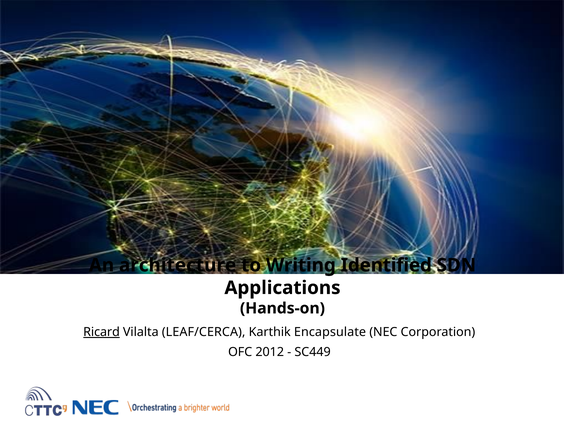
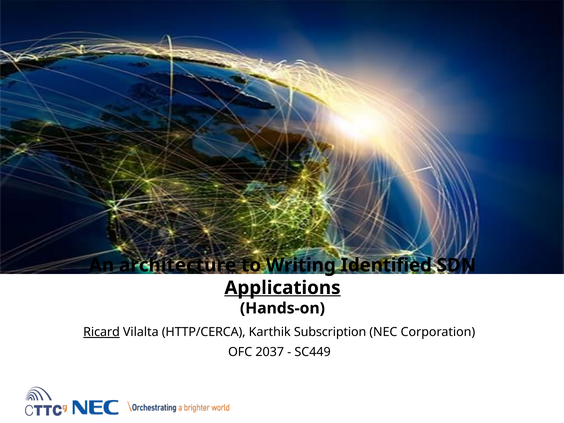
Applications underline: none -> present (282, 288)
LEAF/CERCA: LEAF/CERCA -> HTTP/CERCA (204, 332)
Encapsulate: Encapsulate -> Subscription (330, 332)
2012: 2012 -> 2037 (270, 352)
